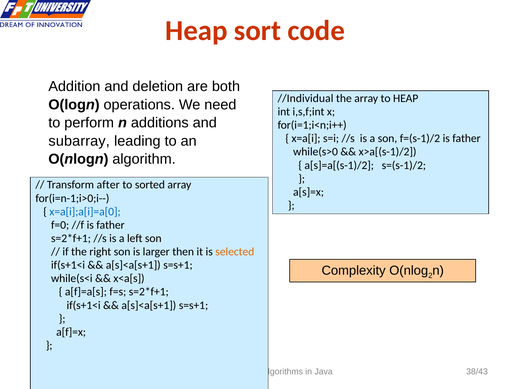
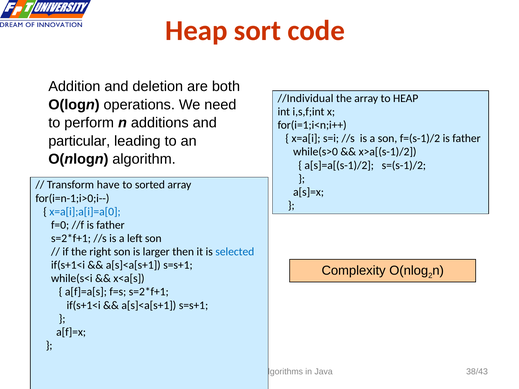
subarray: subarray -> particular (79, 141)
after: after -> have (108, 185)
selected colour: orange -> blue (235, 252)
